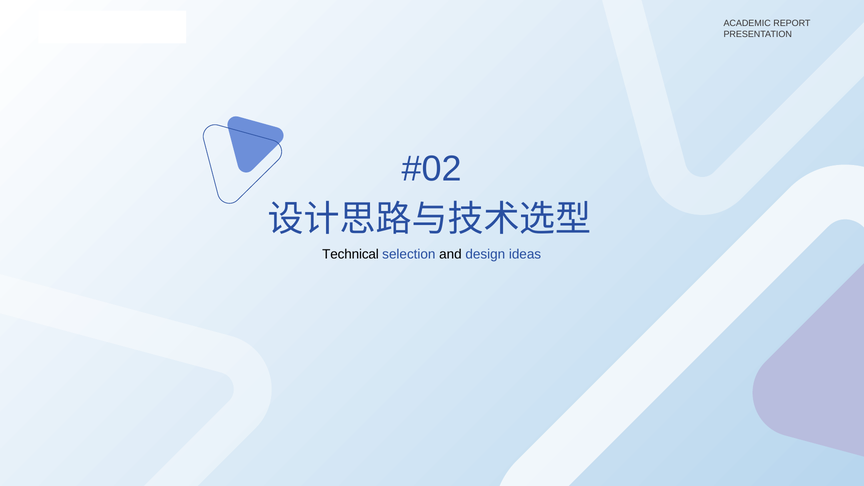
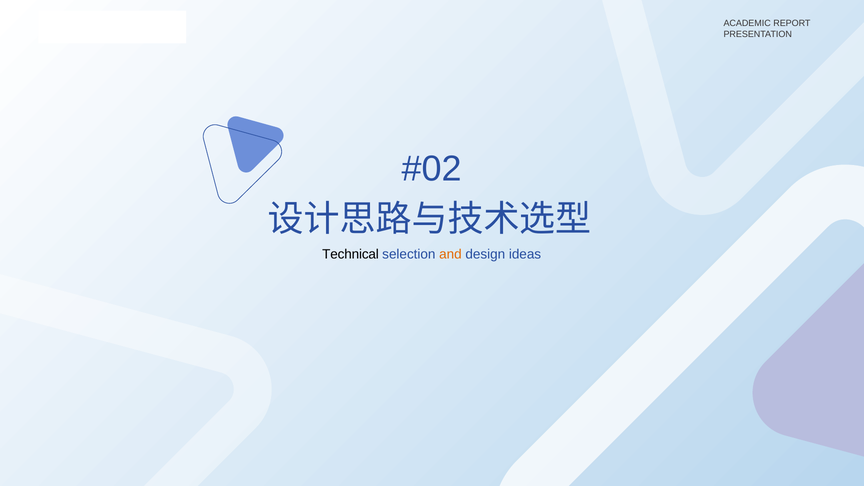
and colour: black -> orange (450, 254)
